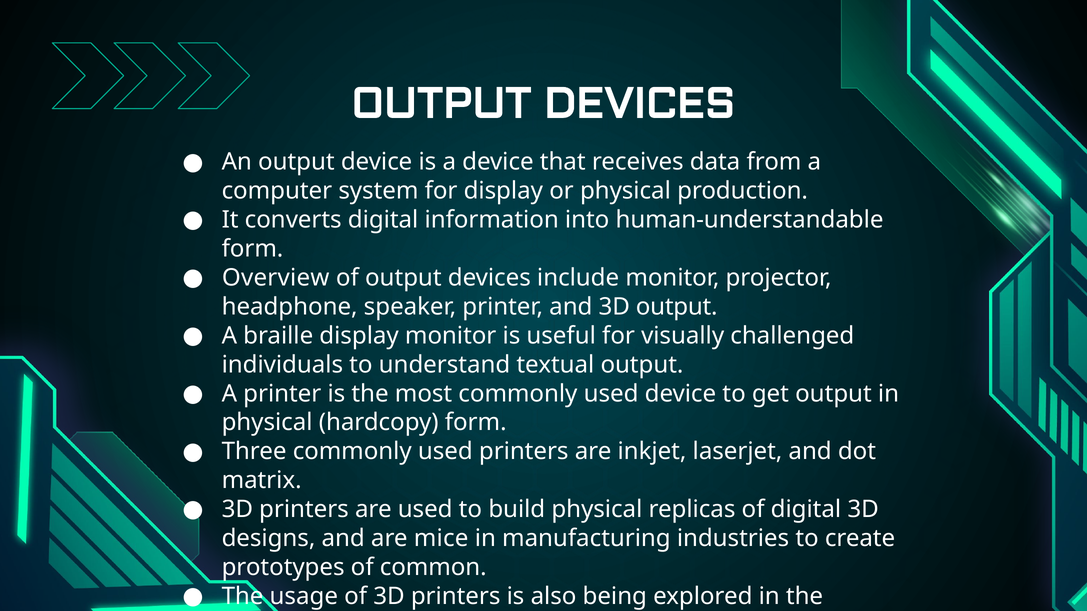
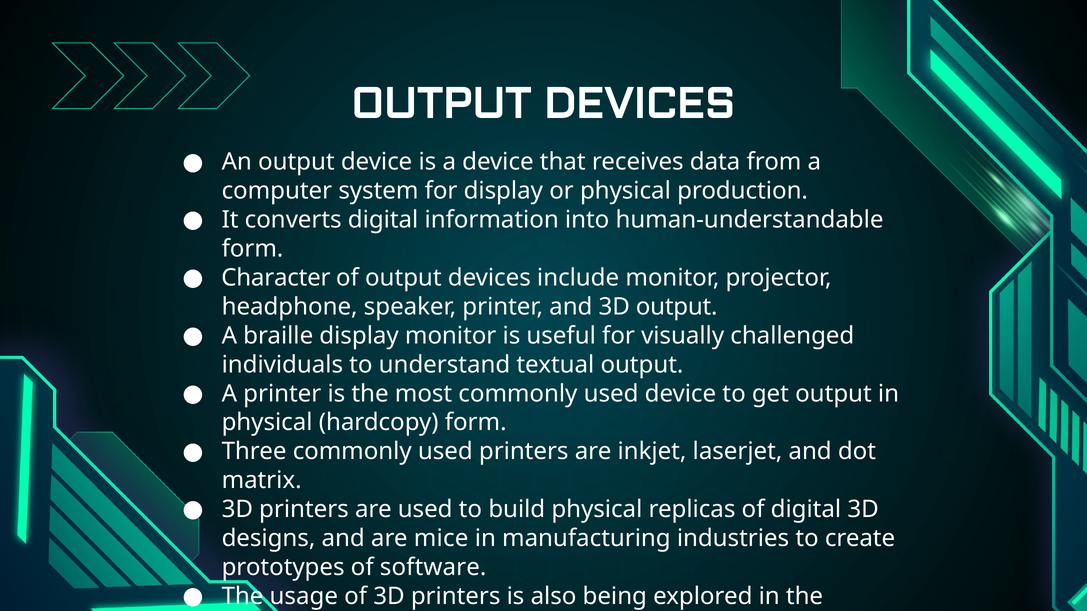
Overview: Overview -> Character (276, 278)
common: common -> software (433, 568)
